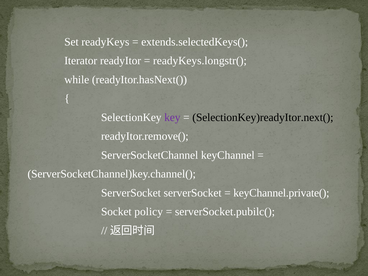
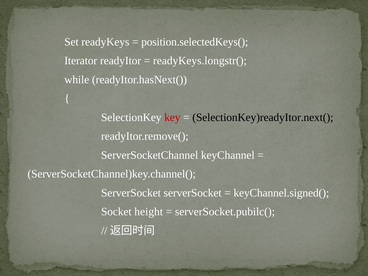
extends.selectedKeys(: extends.selectedKeys( -> position.selectedKeys( (195, 42)
key colour: purple -> red (172, 117)
keyChannel.private(: keyChannel.private( -> keyChannel.signed( (281, 193)
policy: policy -> height (149, 212)
